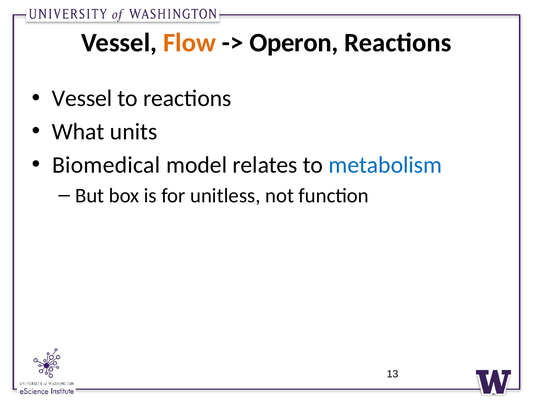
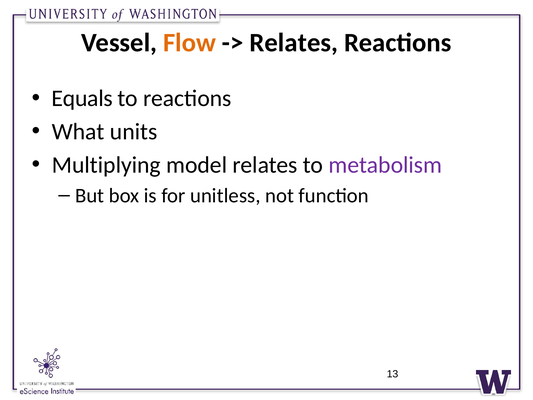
Operon: Operon -> Relates (294, 43)
Vessel: Vessel -> Equals (82, 98)
Biomedical: Biomedical -> Multiplying (106, 165)
metabolism colour: blue -> purple (385, 165)
